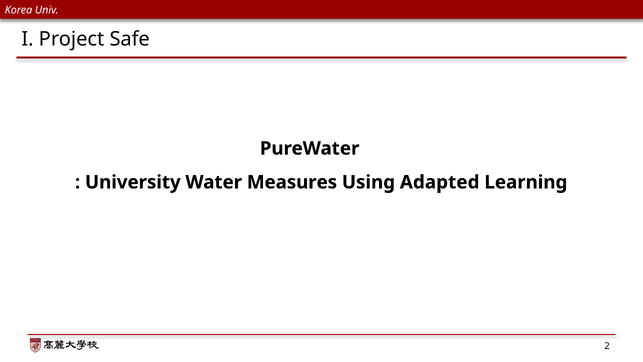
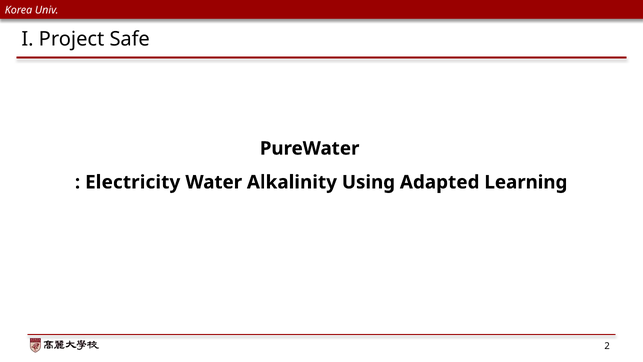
University: University -> Electricity (133, 182)
Measures: Measures -> Alkalinity (292, 182)
